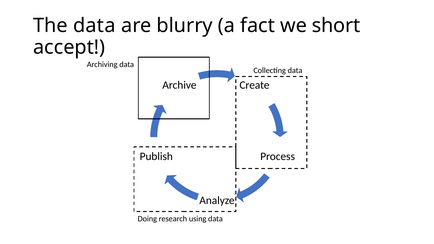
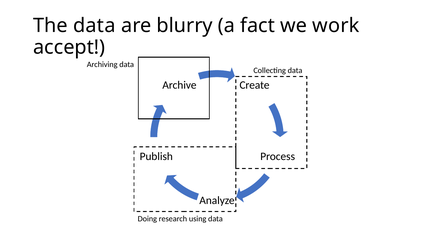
short: short -> work (336, 26)
